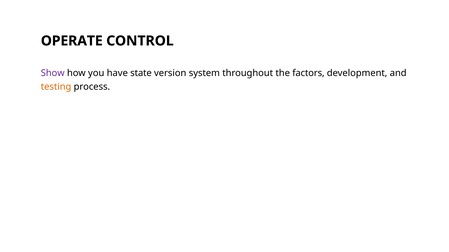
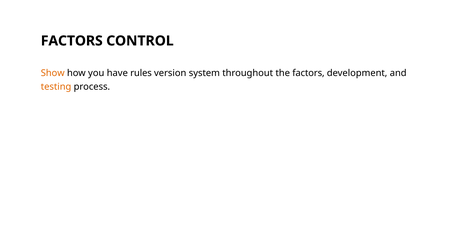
OPERATE: OPERATE -> FACTORS (72, 41)
Show colour: purple -> orange (53, 73)
state: state -> rules (141, 73)
